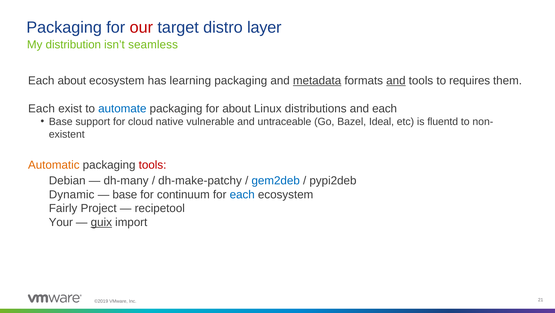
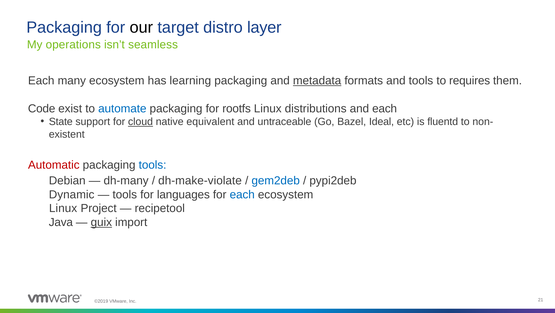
our colour: red -> black (141, 27)
distribution: distribution -> operations (73, 45)
Each about: about -> many (72, 81)
and underline: present -> none (396, 81)
Each: Each -> Code (42, 108)
for about: about -> rootfs (237, 108)
Base: Base -> State (61, 121)
cloud underline: none -> present (140, 121)
vulnerable: vulnerable -> equivalent (210, 121)
Automatic colour: orange -> red (54, 165)
tools colour: red -> blue (153, 165)
dh-make-patchy: dh-make-patchy -> dh-make-violate (200, 180)
base: base -> tools (125, 194)
continuum: continuum -> languages (183, 194)
Fairly: Fairly -> Linux (63, 208)
Your: Your -> Java (61, 222)
